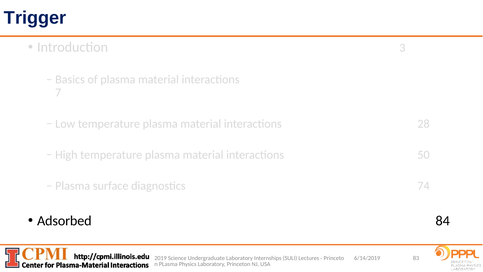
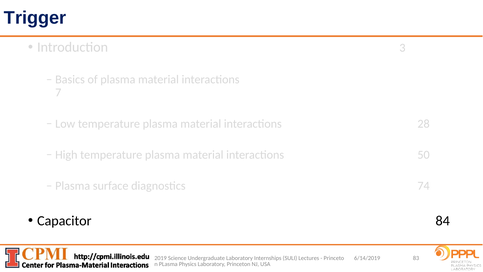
Adsorbed: Adsorbed -> Capacitor (64, 220)
